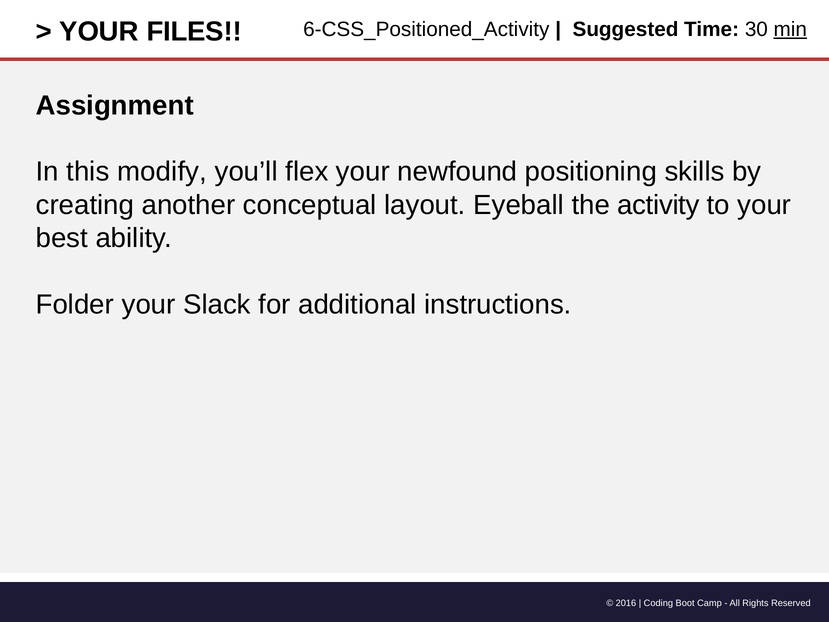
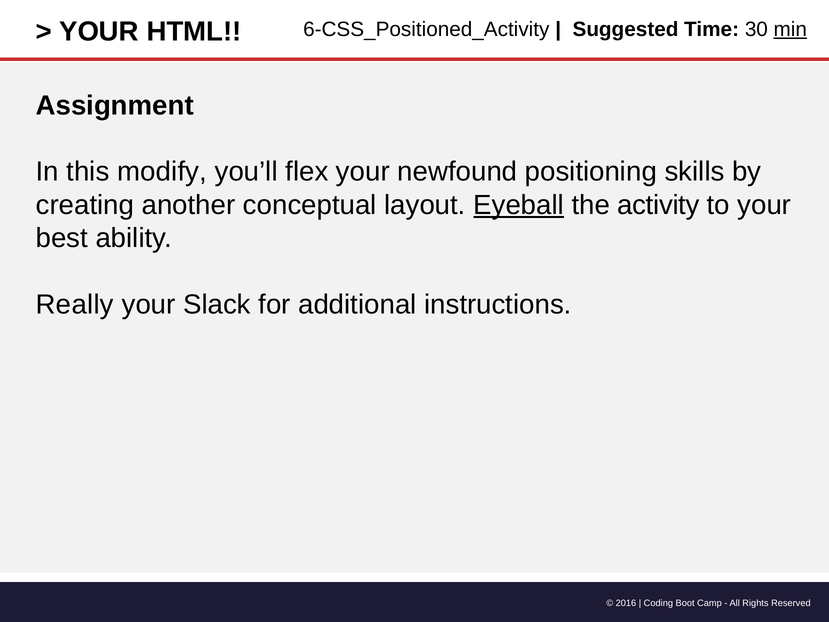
FILES: FILES -> HTML (194, 31)
Eyeball underline: none -> present (519, 205)
Folder: Folder -> Really (75, 304)
